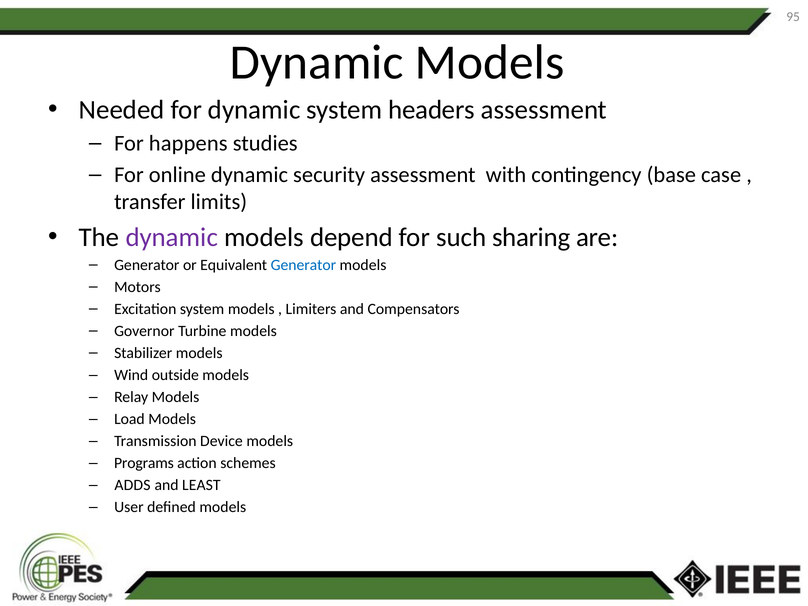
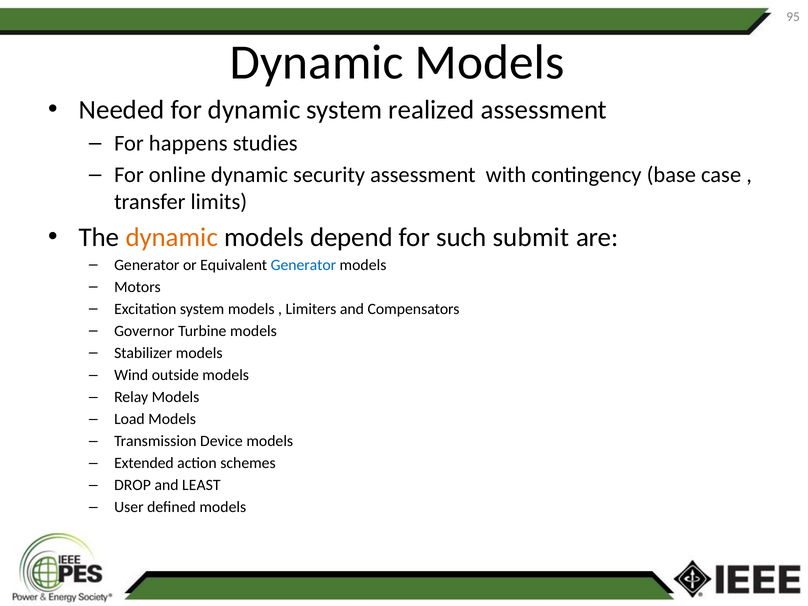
headers: headers -> realized (431, 110)
dynamic colour: purple -> orange (172, 237)
sharing: sharing -> submit (531, 237)
Programs: Programs -> Extended (144, 463)
ADDS: ADDS -> DROP (133, 485)
